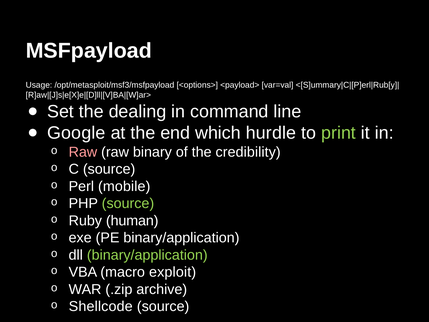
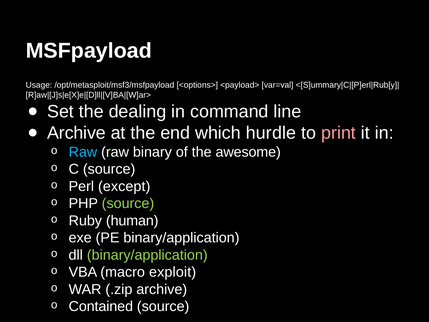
Google: Google -> Archive (77, 133)
print colour: light green -> pink (339, 133)
Raw colour: pink -> light blue (83, 152)
credibility: credibility -> awesome (248, 152)
mobile: mobile -> except (124, 186)
Shellcode: Shellcode -> Contained (101, 306)
